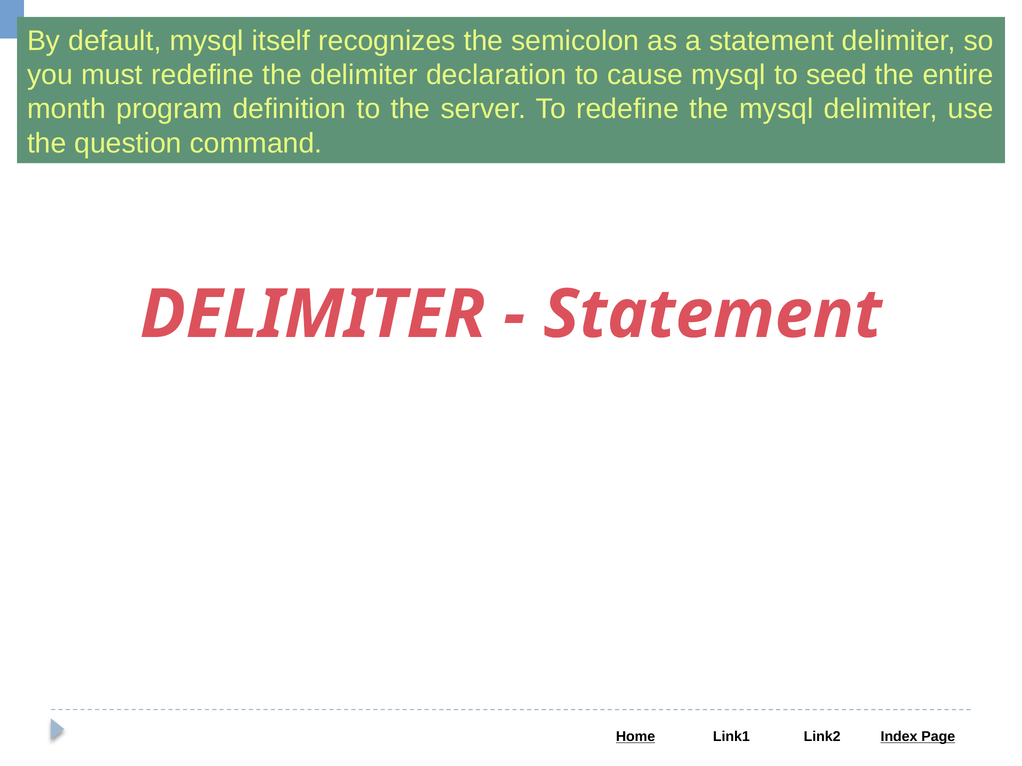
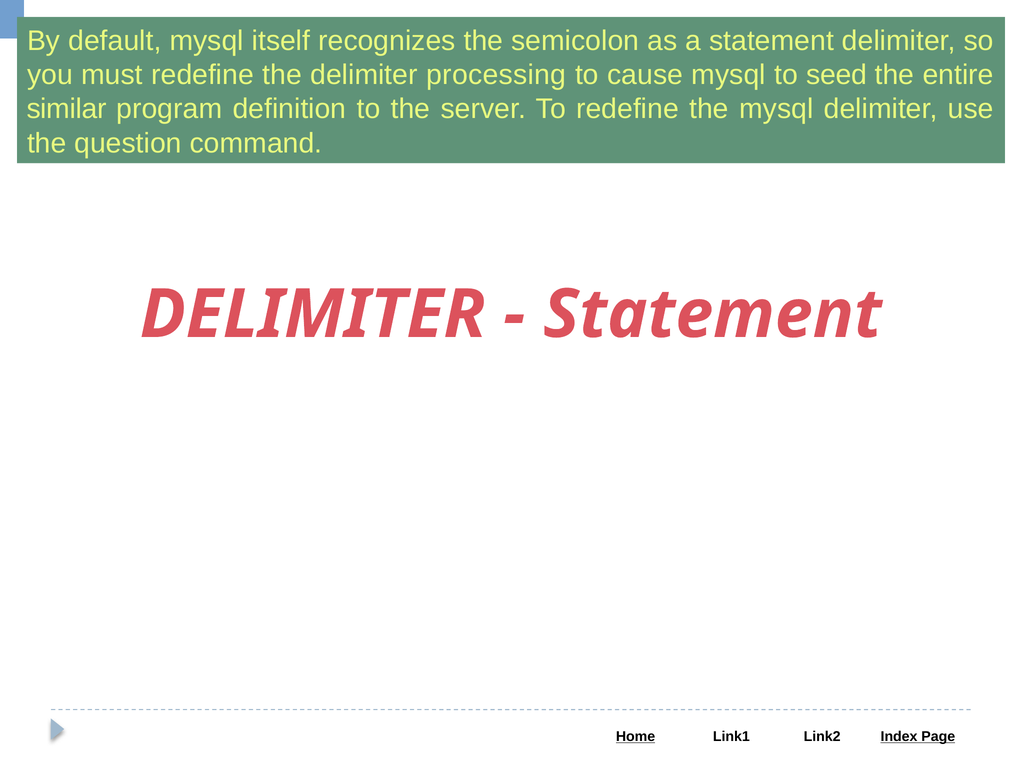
declaration: declaration -> processing (496, 75)
month: month -> similar (67, 109)
